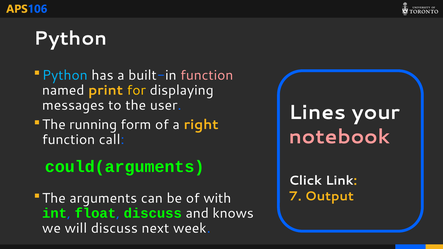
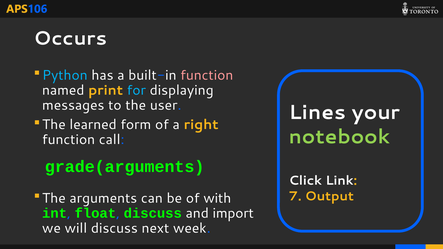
Python: Python -> Occurs (70, 38)
for colour: yellow -> light blue (136, 90)
running: running -> learned (93, 125)
notebook colour: pink -> light green (339, 137)
could(arguments: could(arguments -> grade(arguments (125, 167)
knows: knows -> import (233, 213)
